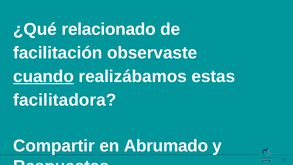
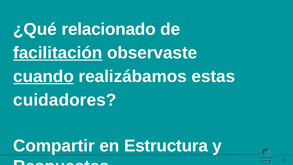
facilitación underline: none -> present (58, 53)
facilitadora: facilitadora -> cuidadores (65, 100)
Abrumado: Abrumado -> Estructura (166, 146)
